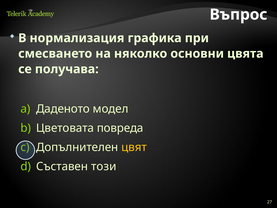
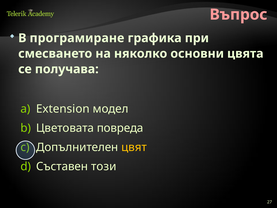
Въпрос colour: white -> pink (238, 15)
нормализация: нормализация -> програмиране (77, 38)
Даденото: Даденото -> Extension (63, 109)
